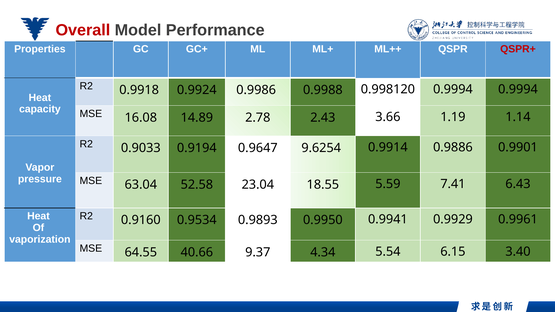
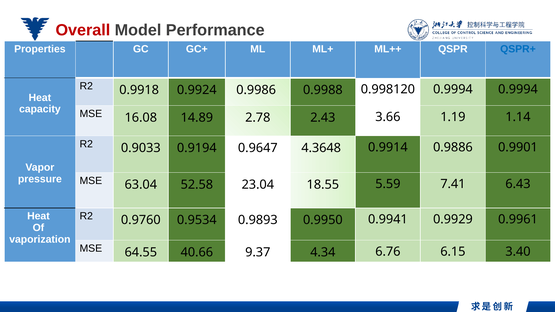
QSPR+ colour: red -> blue (518, 49)
9.6254: 9.6254 -> 4.3648 (321, 148)
0.9160: 0.9160 -> 0.9760 (141, 220)
5.54: 5.54 -> 6.76 (388, 252)
